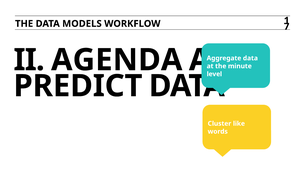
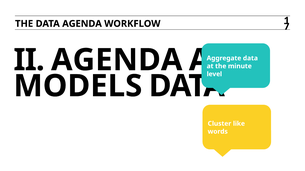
DATA MODELS: MODELS -> AGENDA (82, 24)
PREDICT: PREDICT -> MODELS (78, 86)
